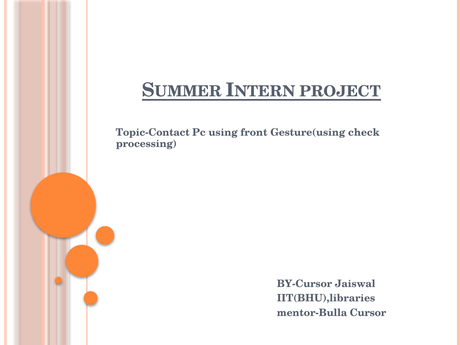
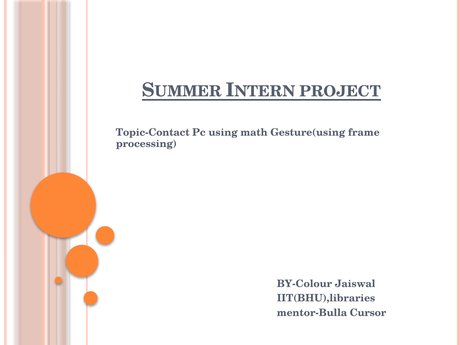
front: front -> math (254, 133)
check: check -> frame (364, 133)
BY-Cursor: BY-Cursor -> BY-Colour (304, 284)
